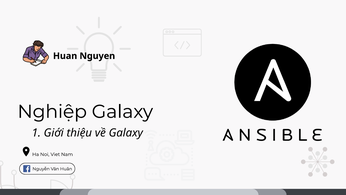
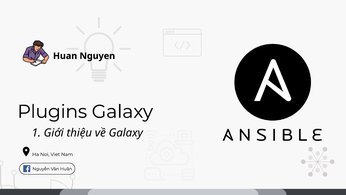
Nghiệp: Nghiệp -> Plugins (52, 111)
